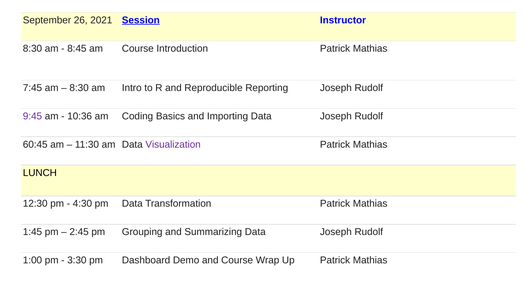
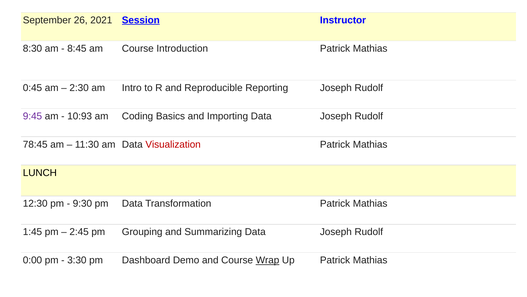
7:45: 7:45 -> 0:45 (32, 88)
8:30: 8:30 -> 2:30 (79, 88)
10:36: 10:36 -> 10:93 (80, 116)
60:45: 60:45 -> 78:45 (35, 144)
Visualization colour: purple -> red (173, 144)
4:30: 4:30 -> 9:30 (82, 203)
1:00: 1:00 -> 0:00 (32, 260)
Wrap underline: none -> present (268, 260)
